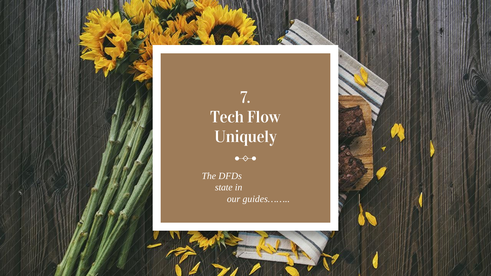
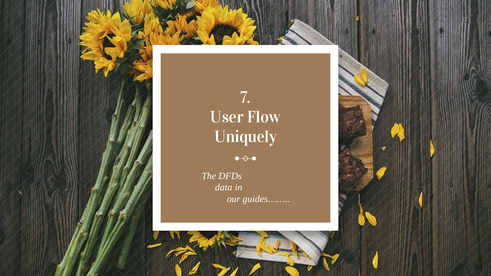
Tech: Tech -> User (227, 117)
state: state -> data (224, 188)
